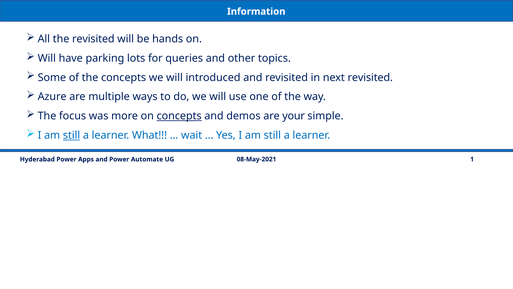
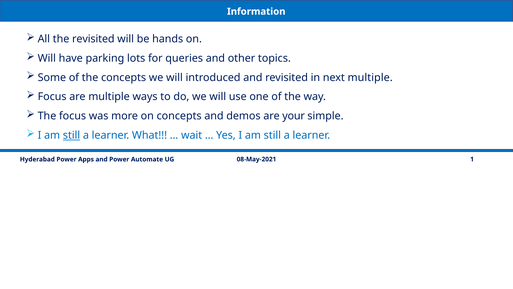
next revisited: revisited -> multiple (370, 77)
Azure: Azure -> Focus (52, 97)
concepts underline: present -> none (179, 116)
